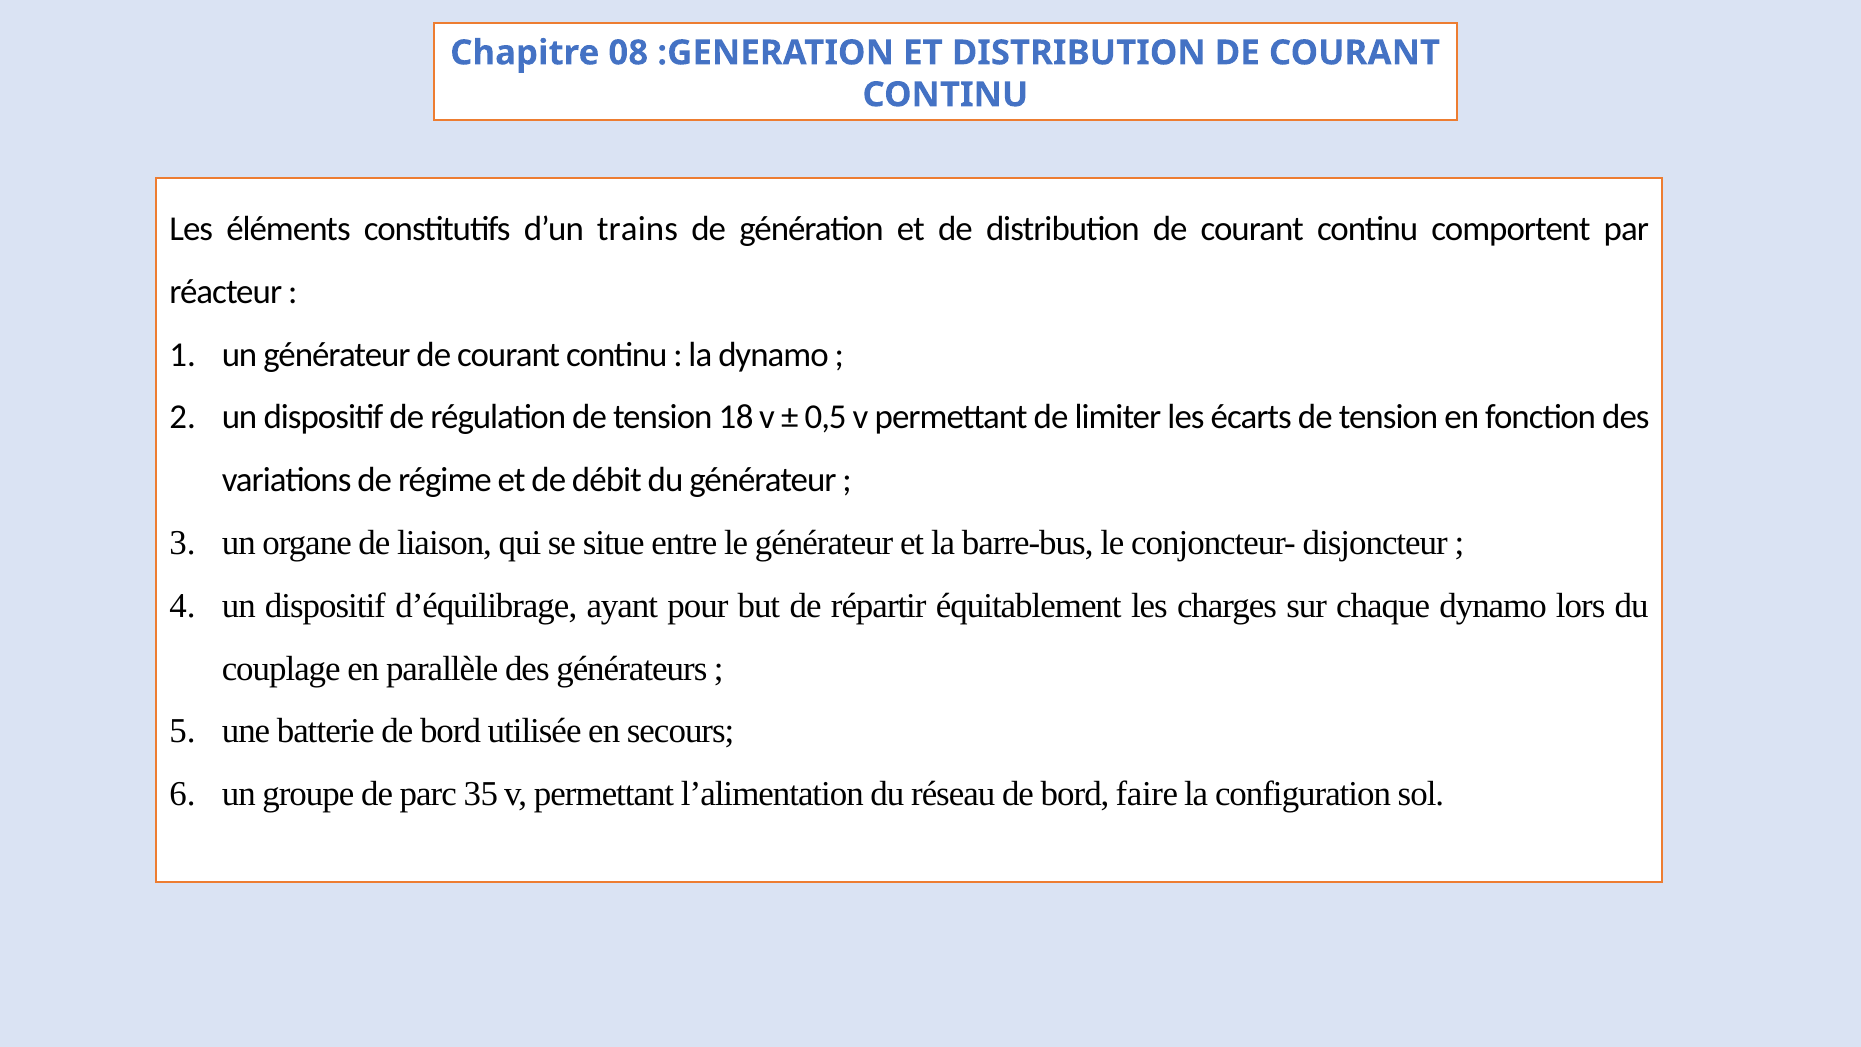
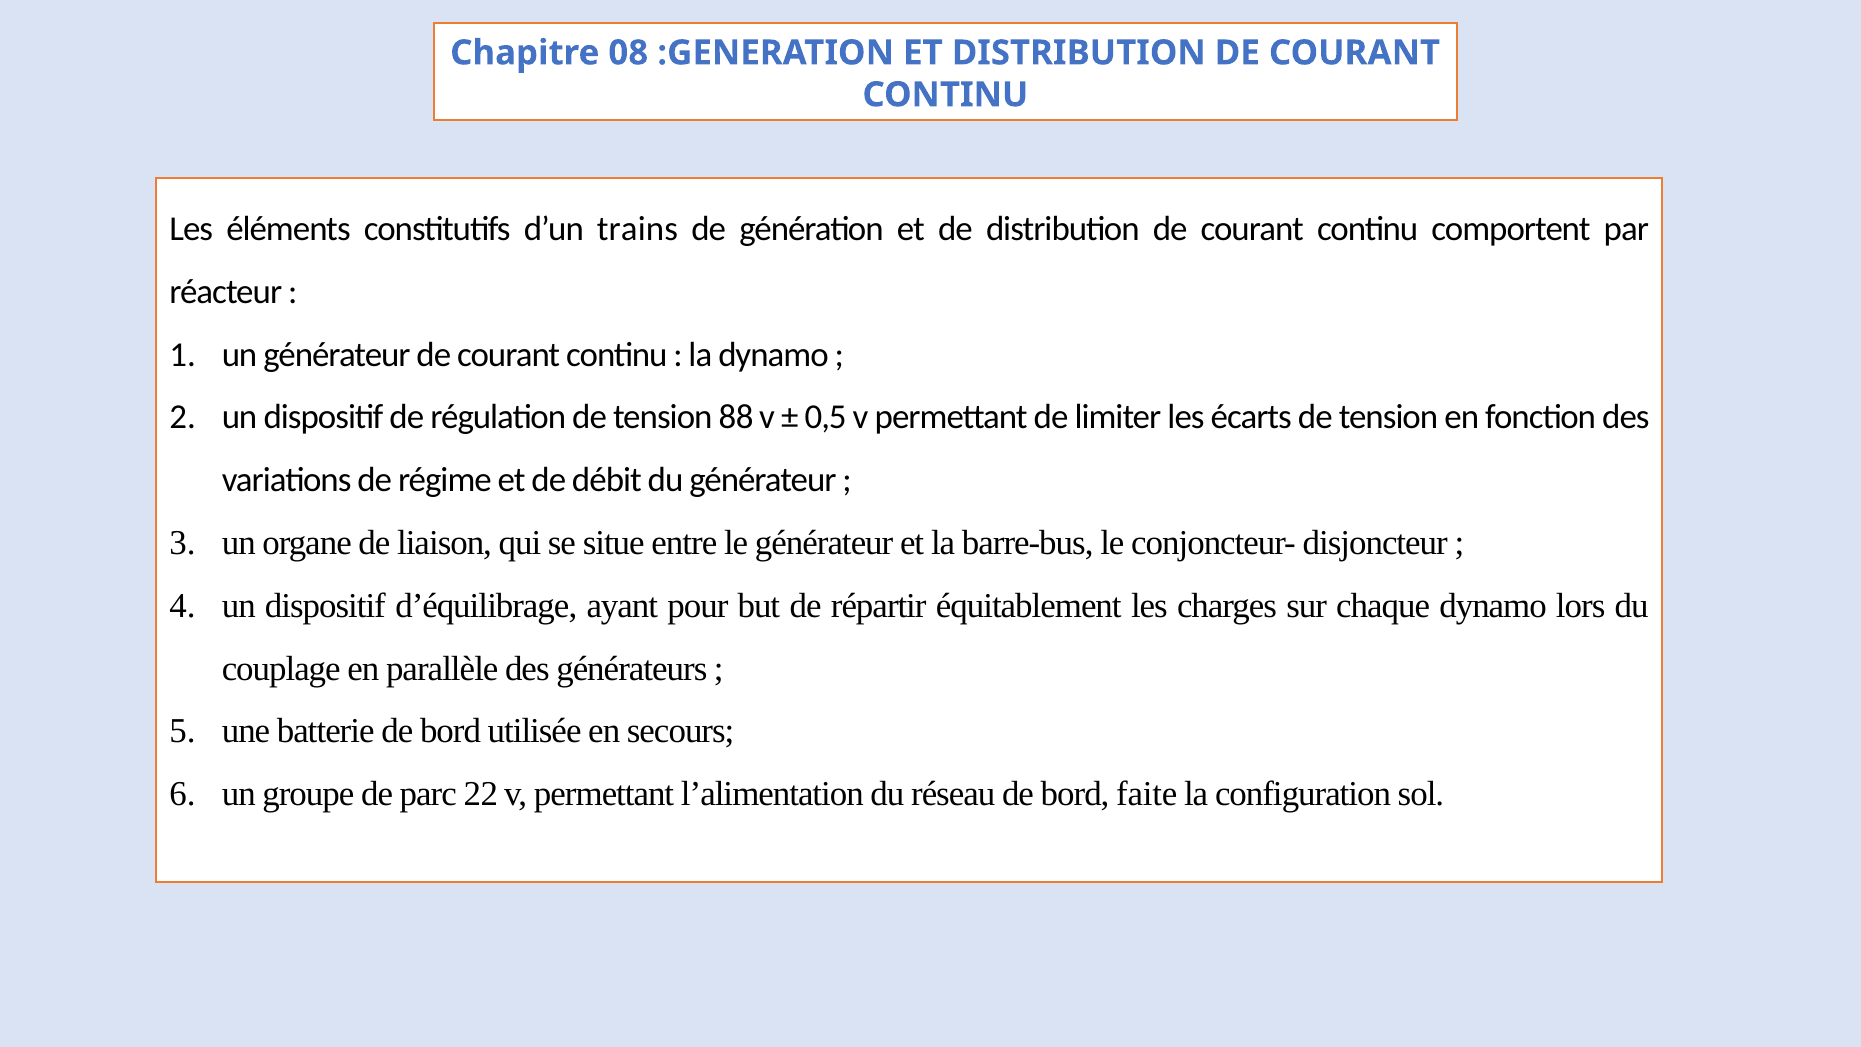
18: 18 -> 88 (736, 417)
35: 35 -> 22 (481, 794)
faire: faire -> faite (1147, 794)
